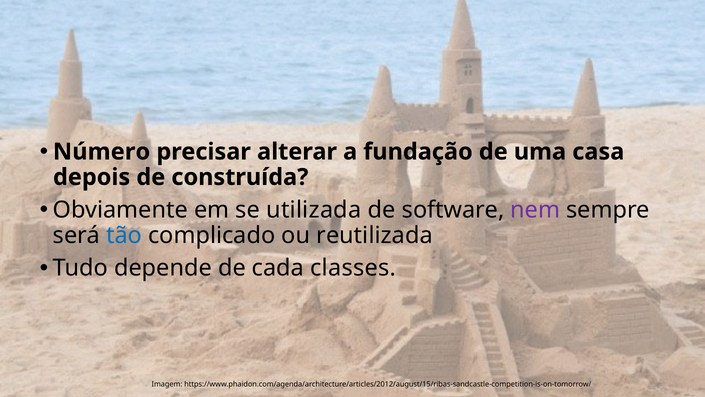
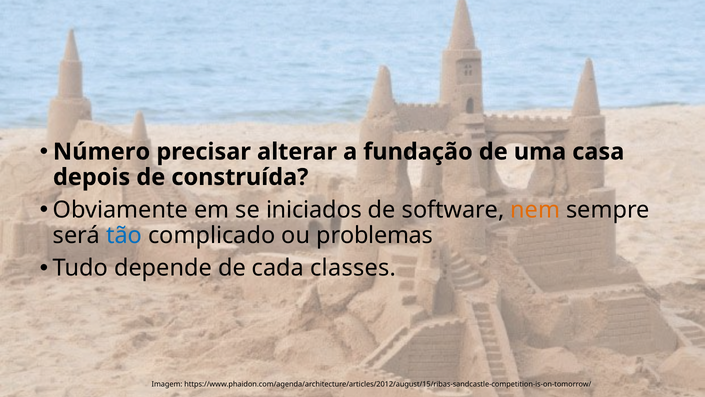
utilizada: utilizada -> iniciados (314, 210)
nem colour: purple -> orange (535, 210)
reutilizada: reutilizada -> problemas (375, 235)
